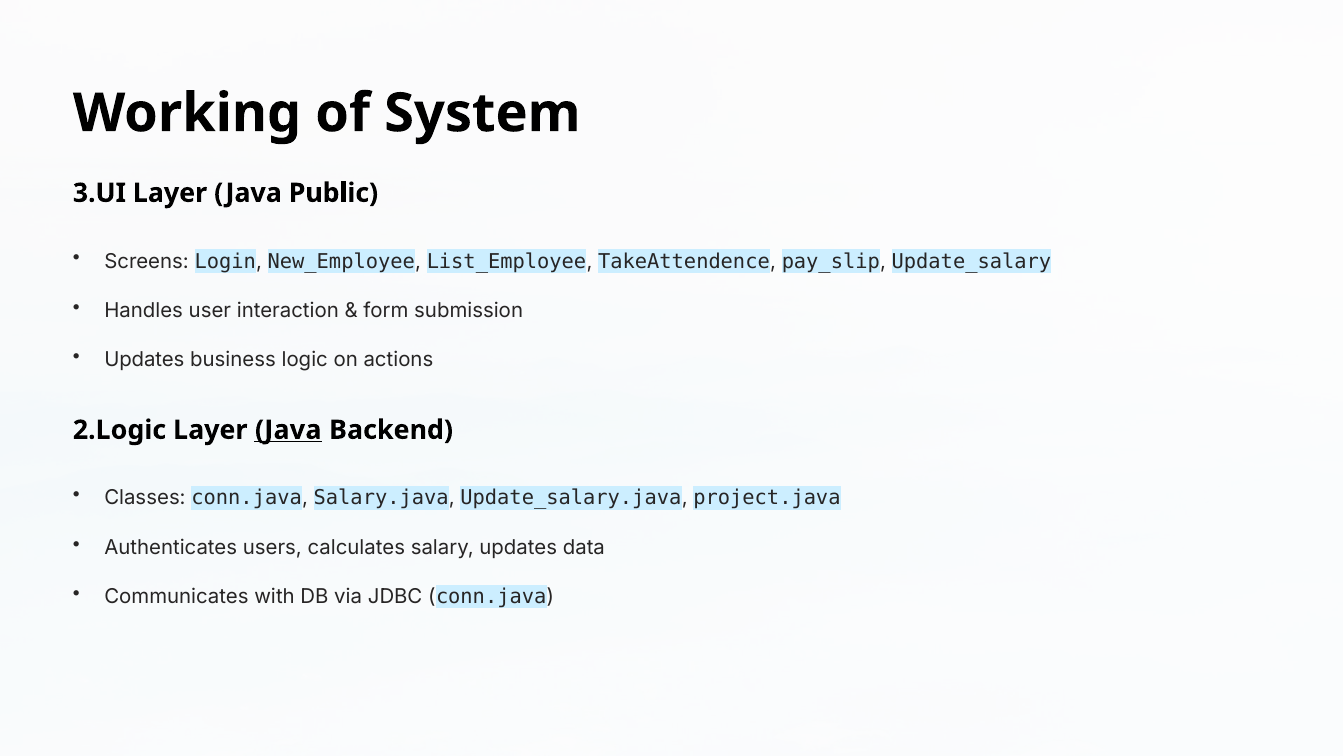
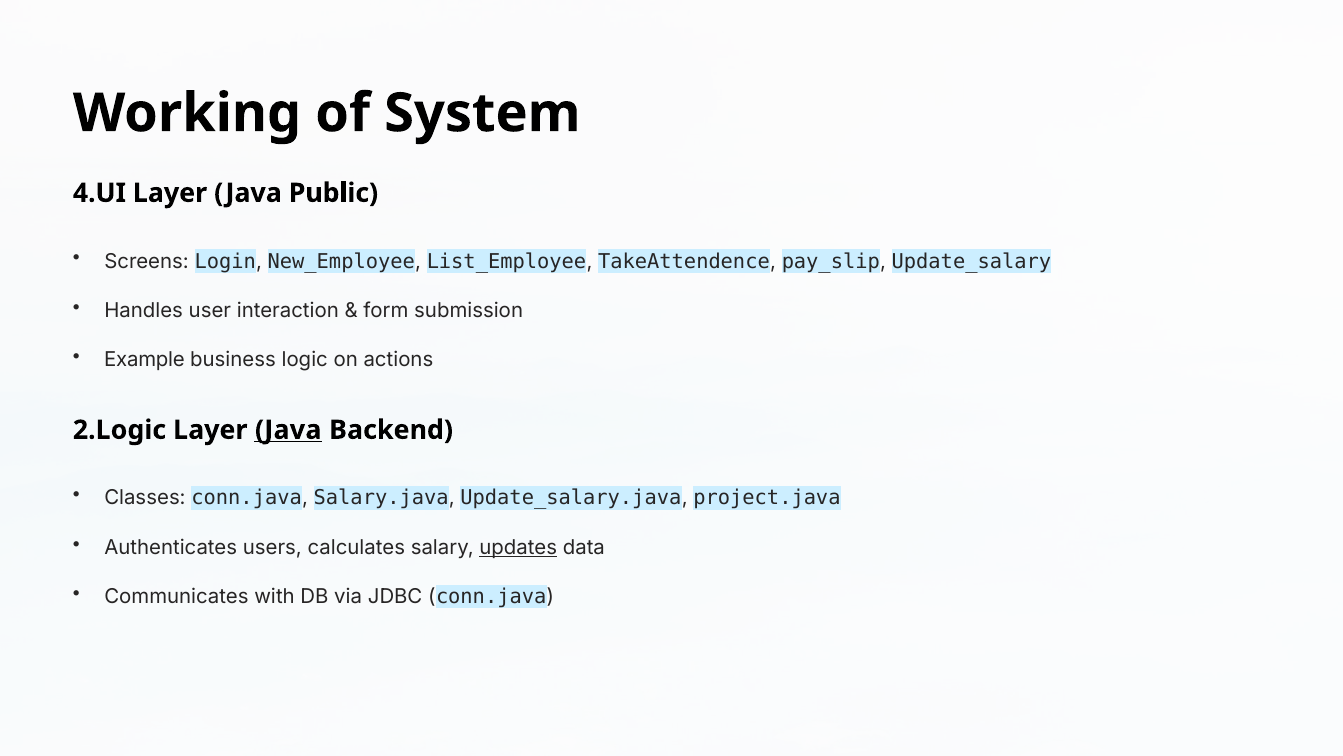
3.UI: 3.UI -> 4.UI (99, 193)
Updates: Updates -> Example (144, 360)
updates underline: none -> present (518, 547)
